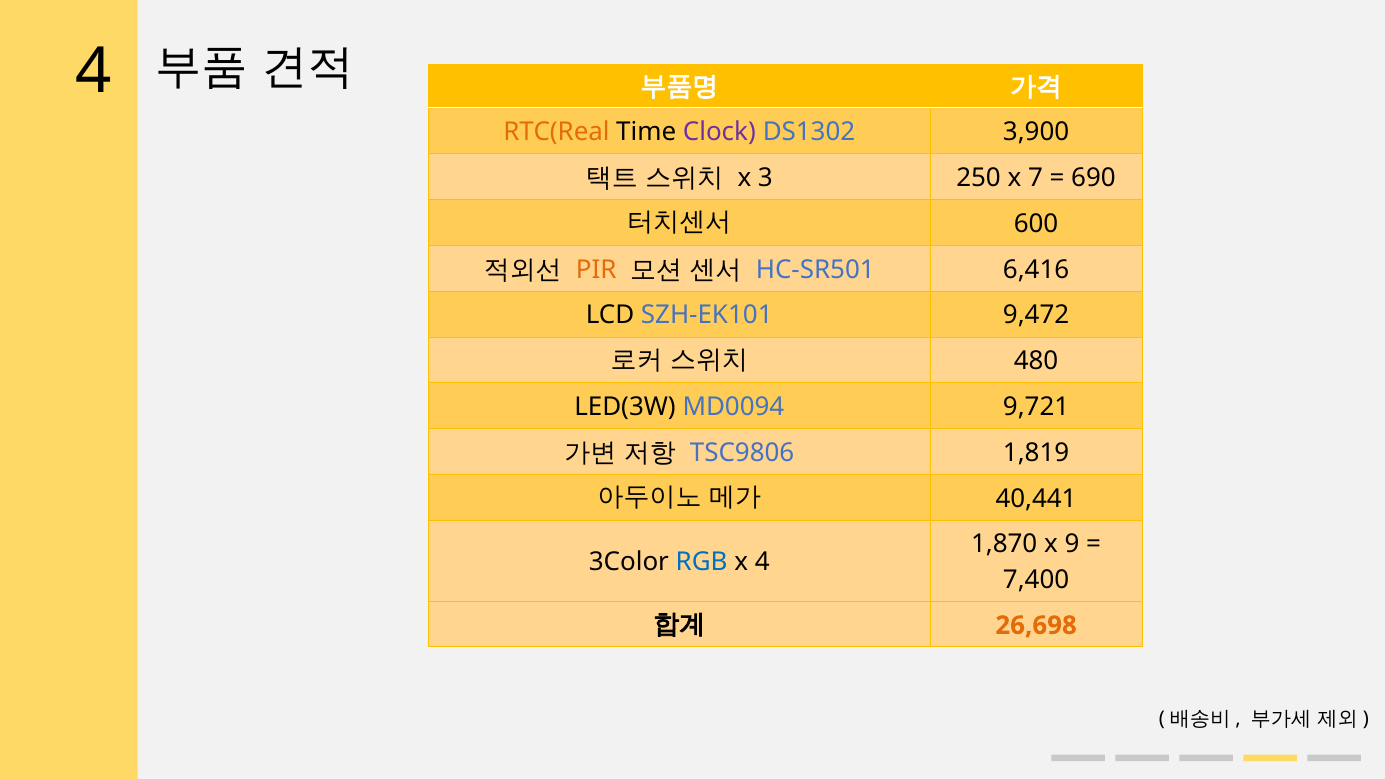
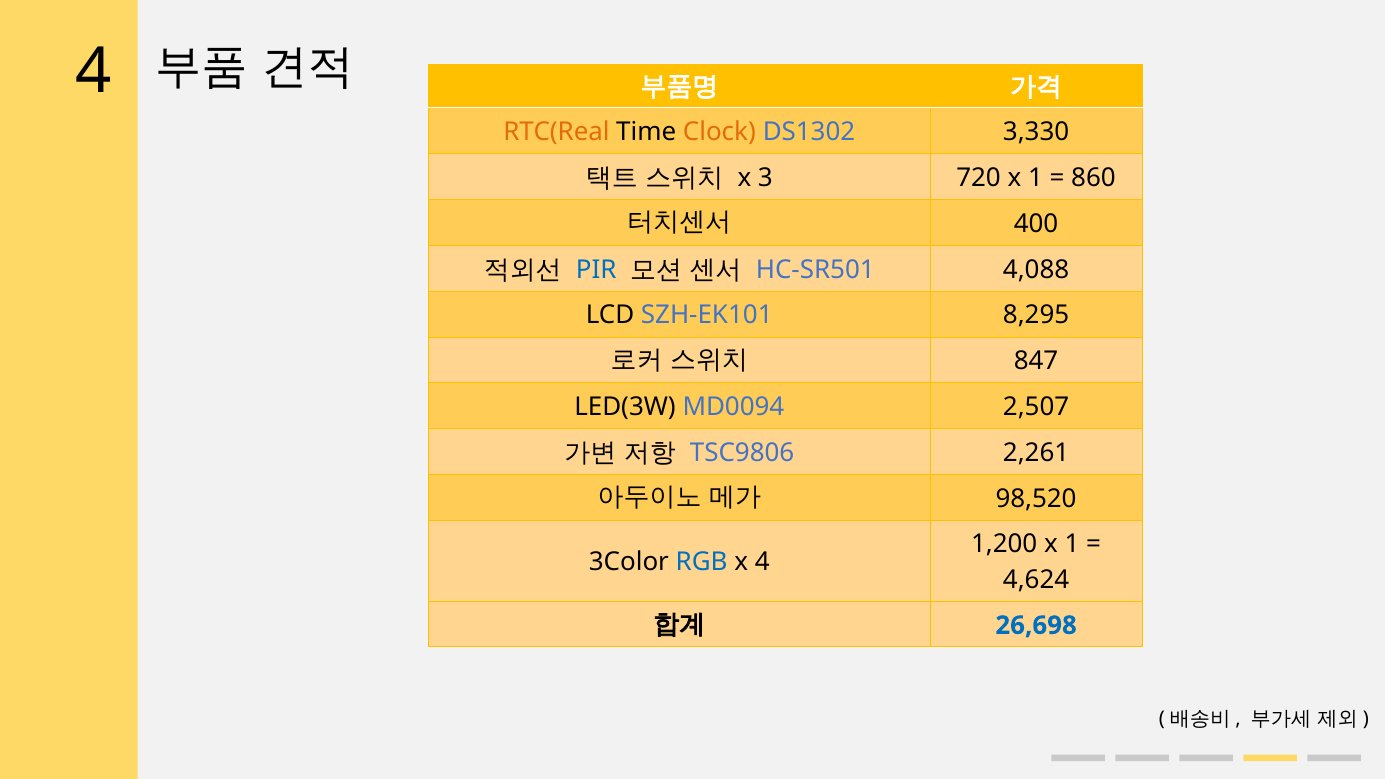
Clock colour: purple -> orange (719, 132)
3,900: 3,900 -> 3,330 (1036, 132)
250: 250 -> 720 (979, 178)
7: 7 -> 1 (1035, 178)
690: 690 -> 860 (1093, 178)
600: 600 -> 400 (1036, 224)
PIR colour: orange -> blue (596, 269)
6,416: 6,416 -> 4,088 (1036, 270)
9,472: 9,472 -> 8,295 (1036, 315)
480: 480 -> 847 (1036, 361)
9,721: 9,721 -> 2,507 (1036, 407)
1,819: 1,819 -> 2,261 (1036, 453)
40,441: 40,441 -> 98,520 (1036, 499)
1,870: 1,870 -> 1,200 (1004, 544)
9: 9 -> 1 (1072, 544)
7,400: 7,400 -> 4,624 (1036, 580)
26,698 colour: orange -> blue (1036, 625)
